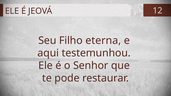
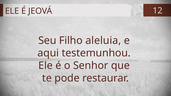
eterna: eterna -> aleluia (103, 41)
